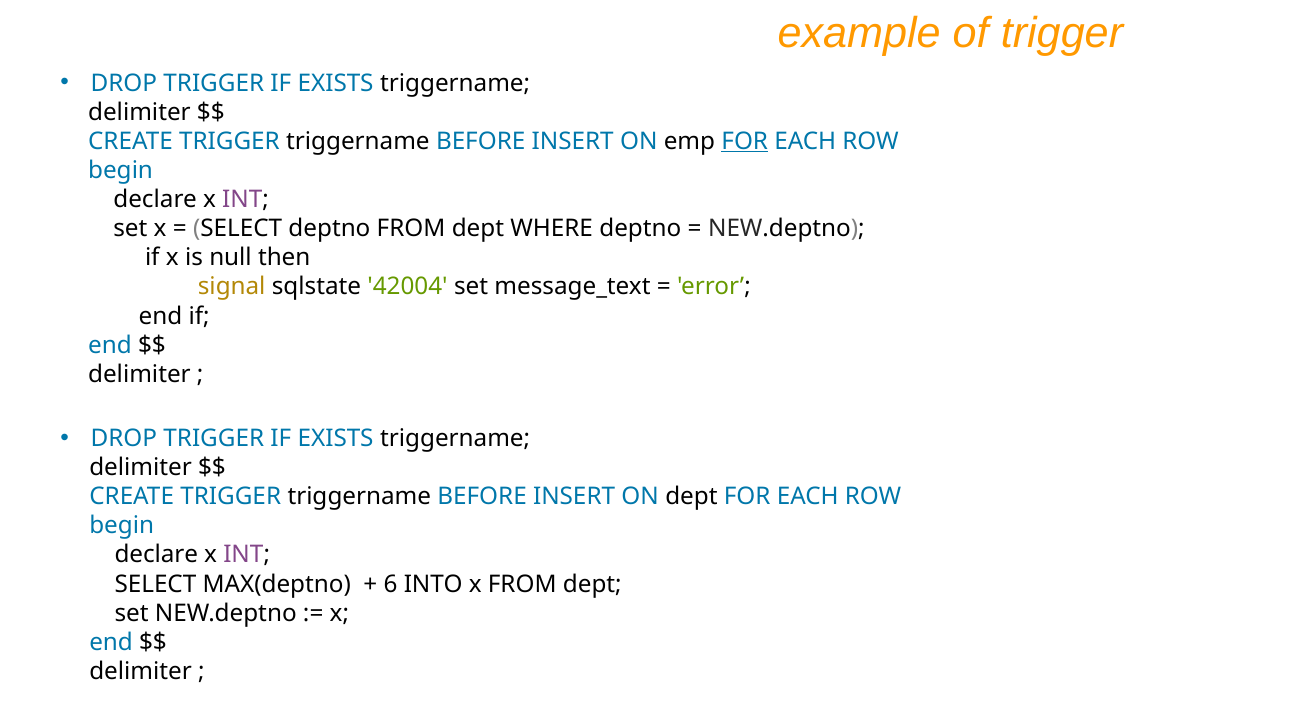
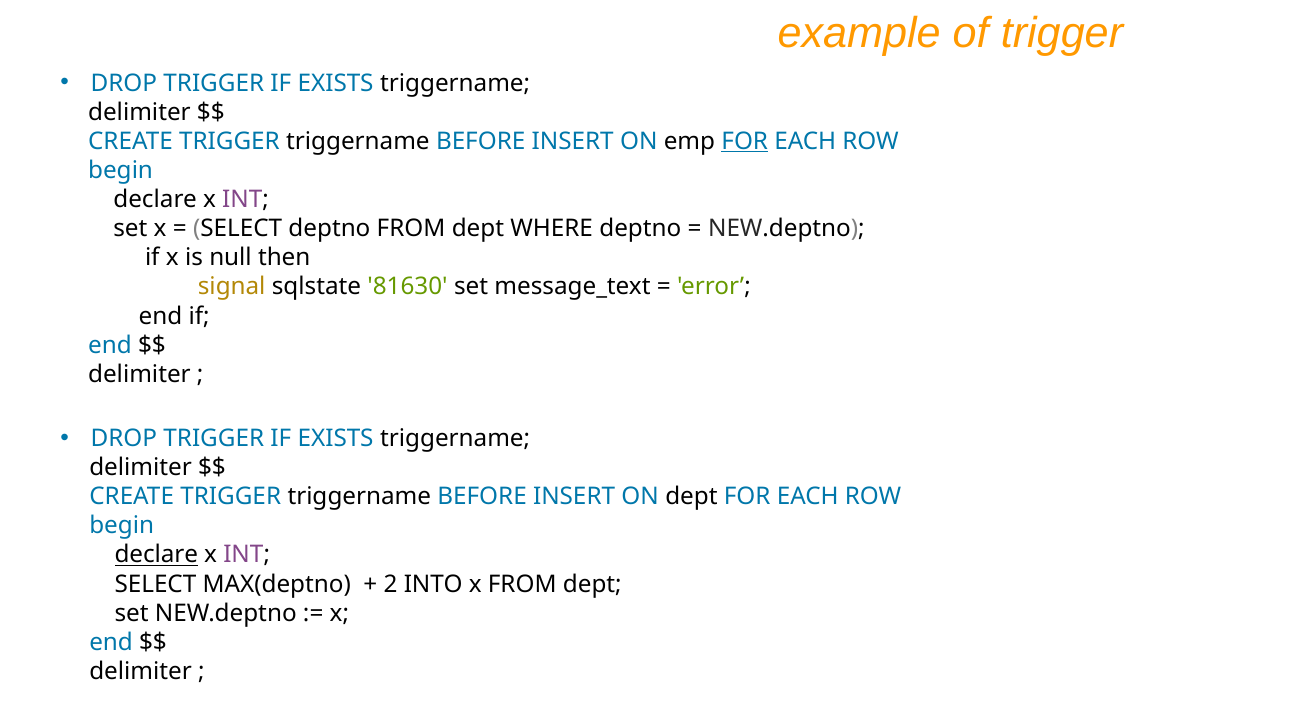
42004: 42004 -> 81630 (408, 287)
declare underline: none -> present (156, 555)
6: 6 -> 2 (391, 584)
